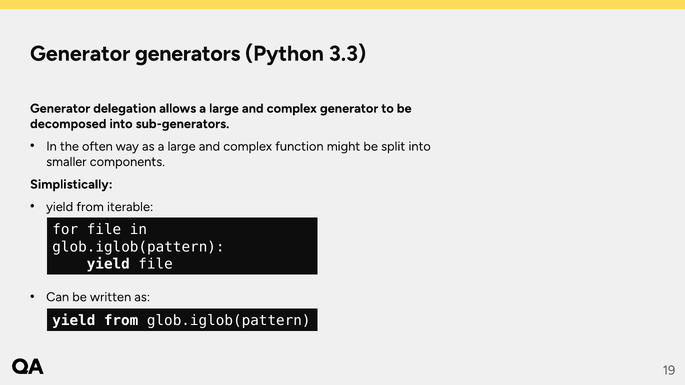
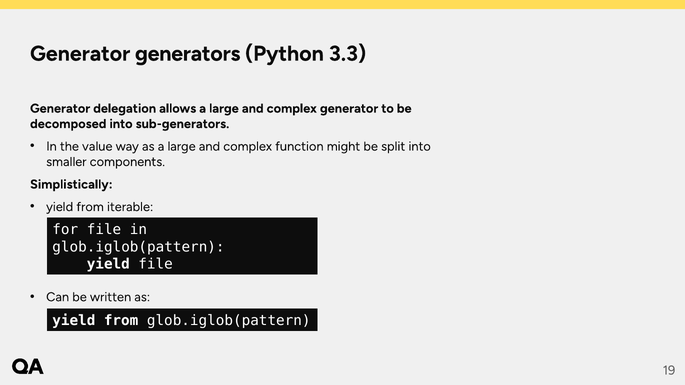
often: often -> value (97, 147)
